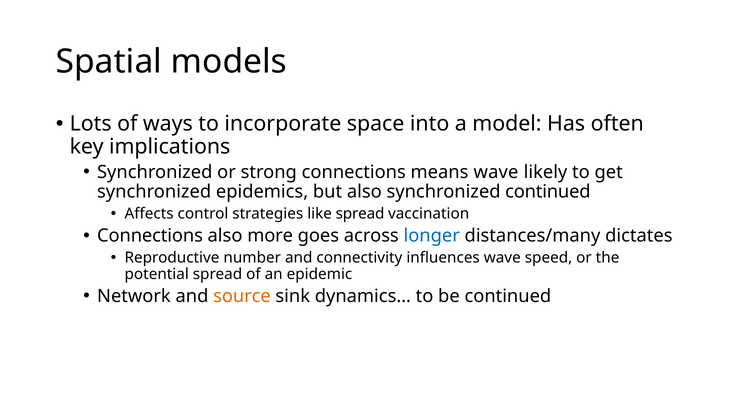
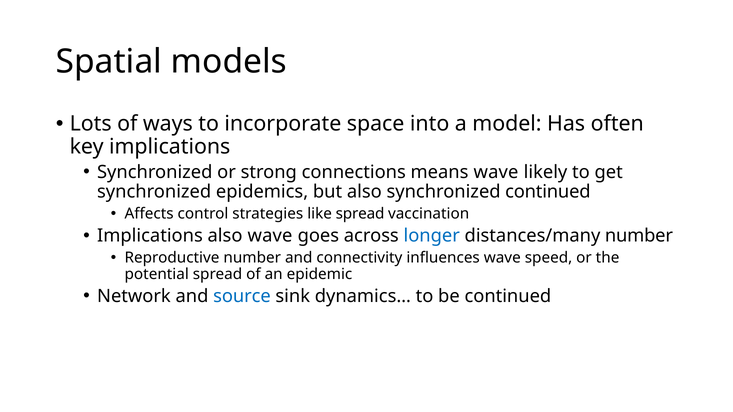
Connections: Connections -> Implications (150, 236)
also more: more -> wave (270, 236)
distances/many dictates: dictates -> number (639, 236)
source colour: orange -> blue (242, 296)
